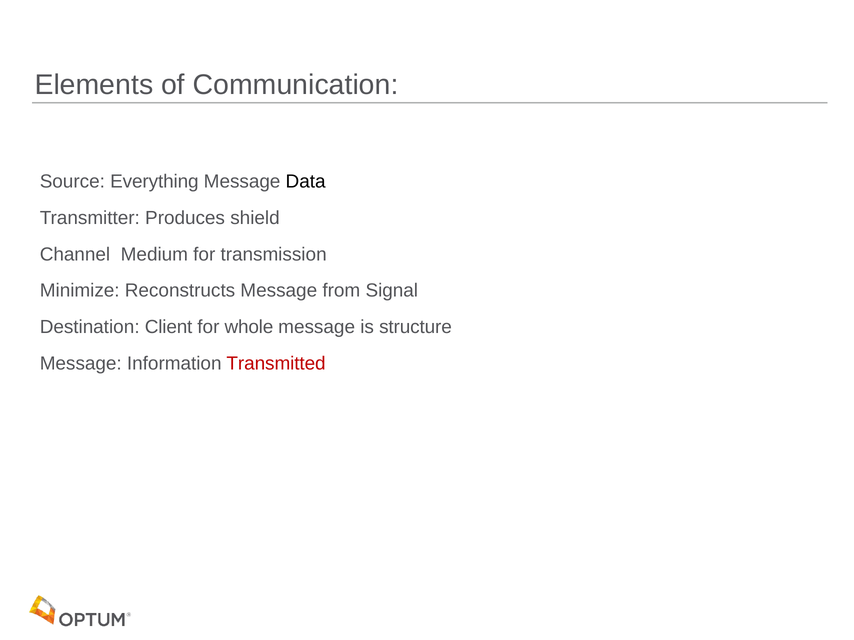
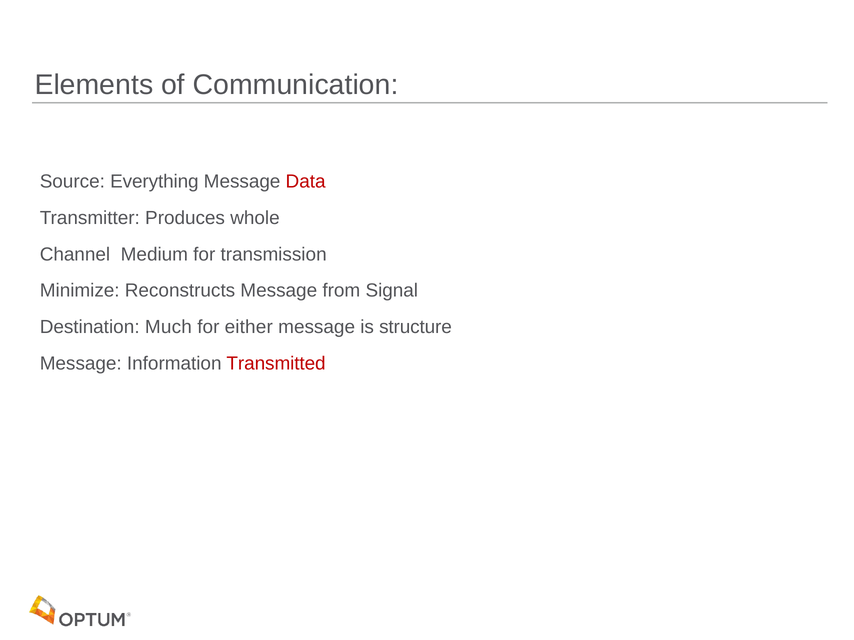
Data colour: black -> red (306, 182)
shield: shield -> whole (255, 218)
Client: Client -> Much (168, 327)
whole: whole -> either (249, 327)
